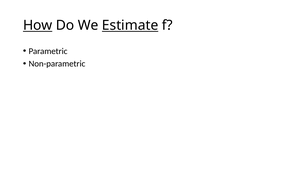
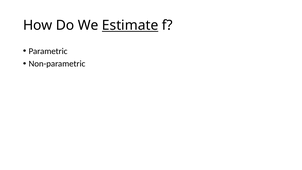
How underline: present -> none (38, 25)
